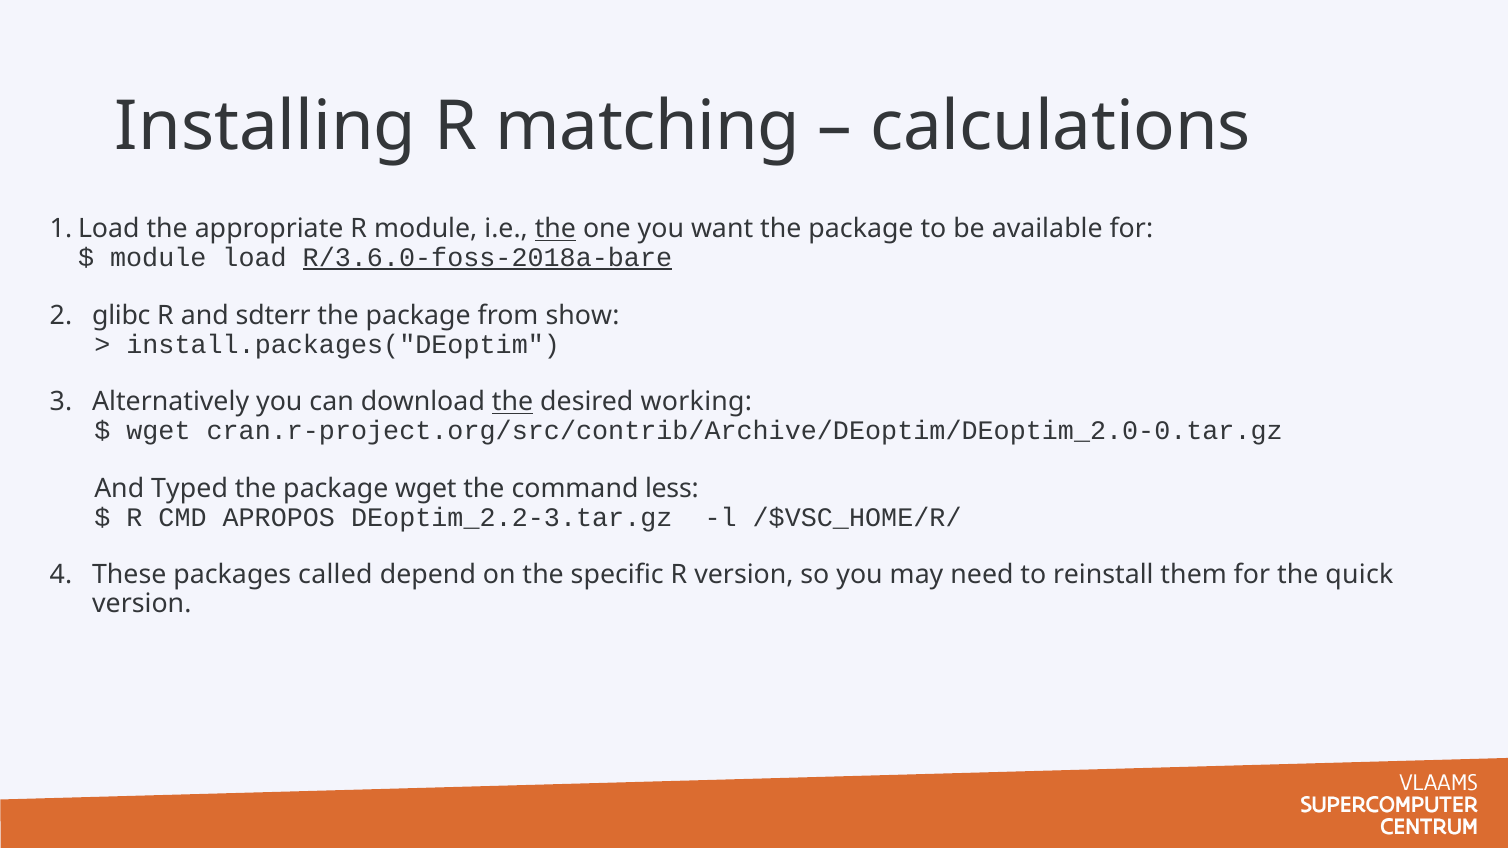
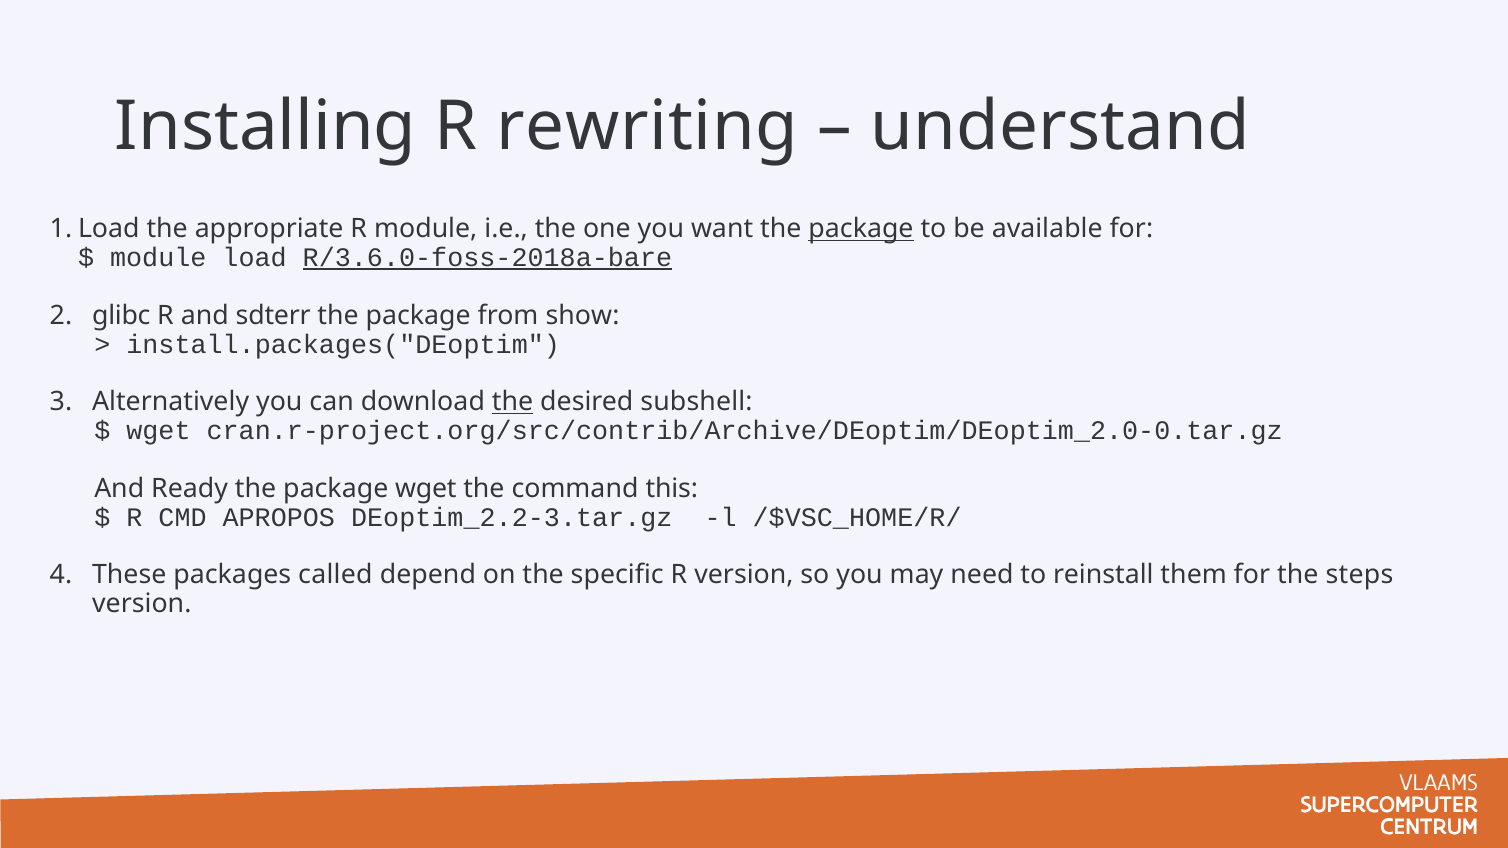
matching: matching -> rewriting (647, 127)
calculations: calculations -> understand (1060, 127)
the underline: present -> none (555, 229)
package underline: none -> present (861, 229)
working: working -> subshell (696, 402)
Typed: Typed -> Ready (190, 489)
less: less -> this (672, 489)
quick: quick -> steps (1359, 575)
